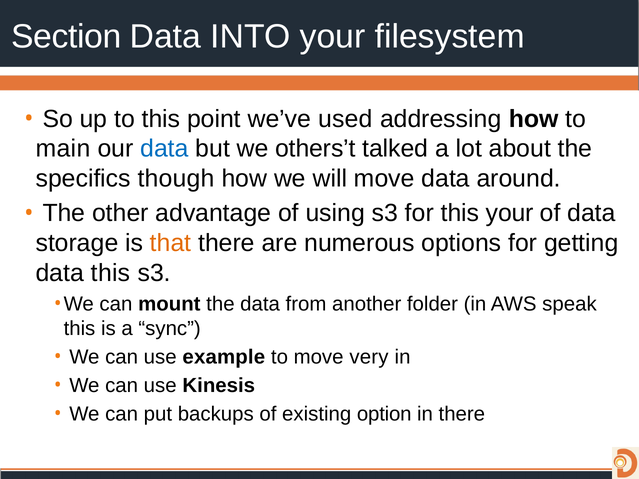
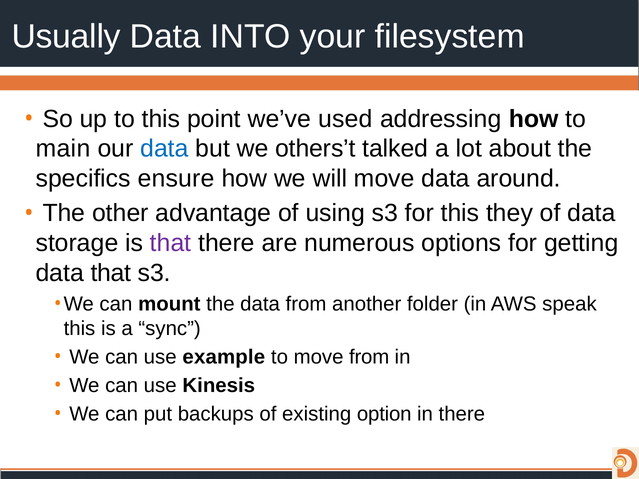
Section: Section -> Usually (66, 36)
though: though -> ensure (176, 179)
this your: your -> they (510, 213)
that colour: orange -> purple (171, 243)
data this: this -> that (111, 273)
move very: very -> from (369, 357)
